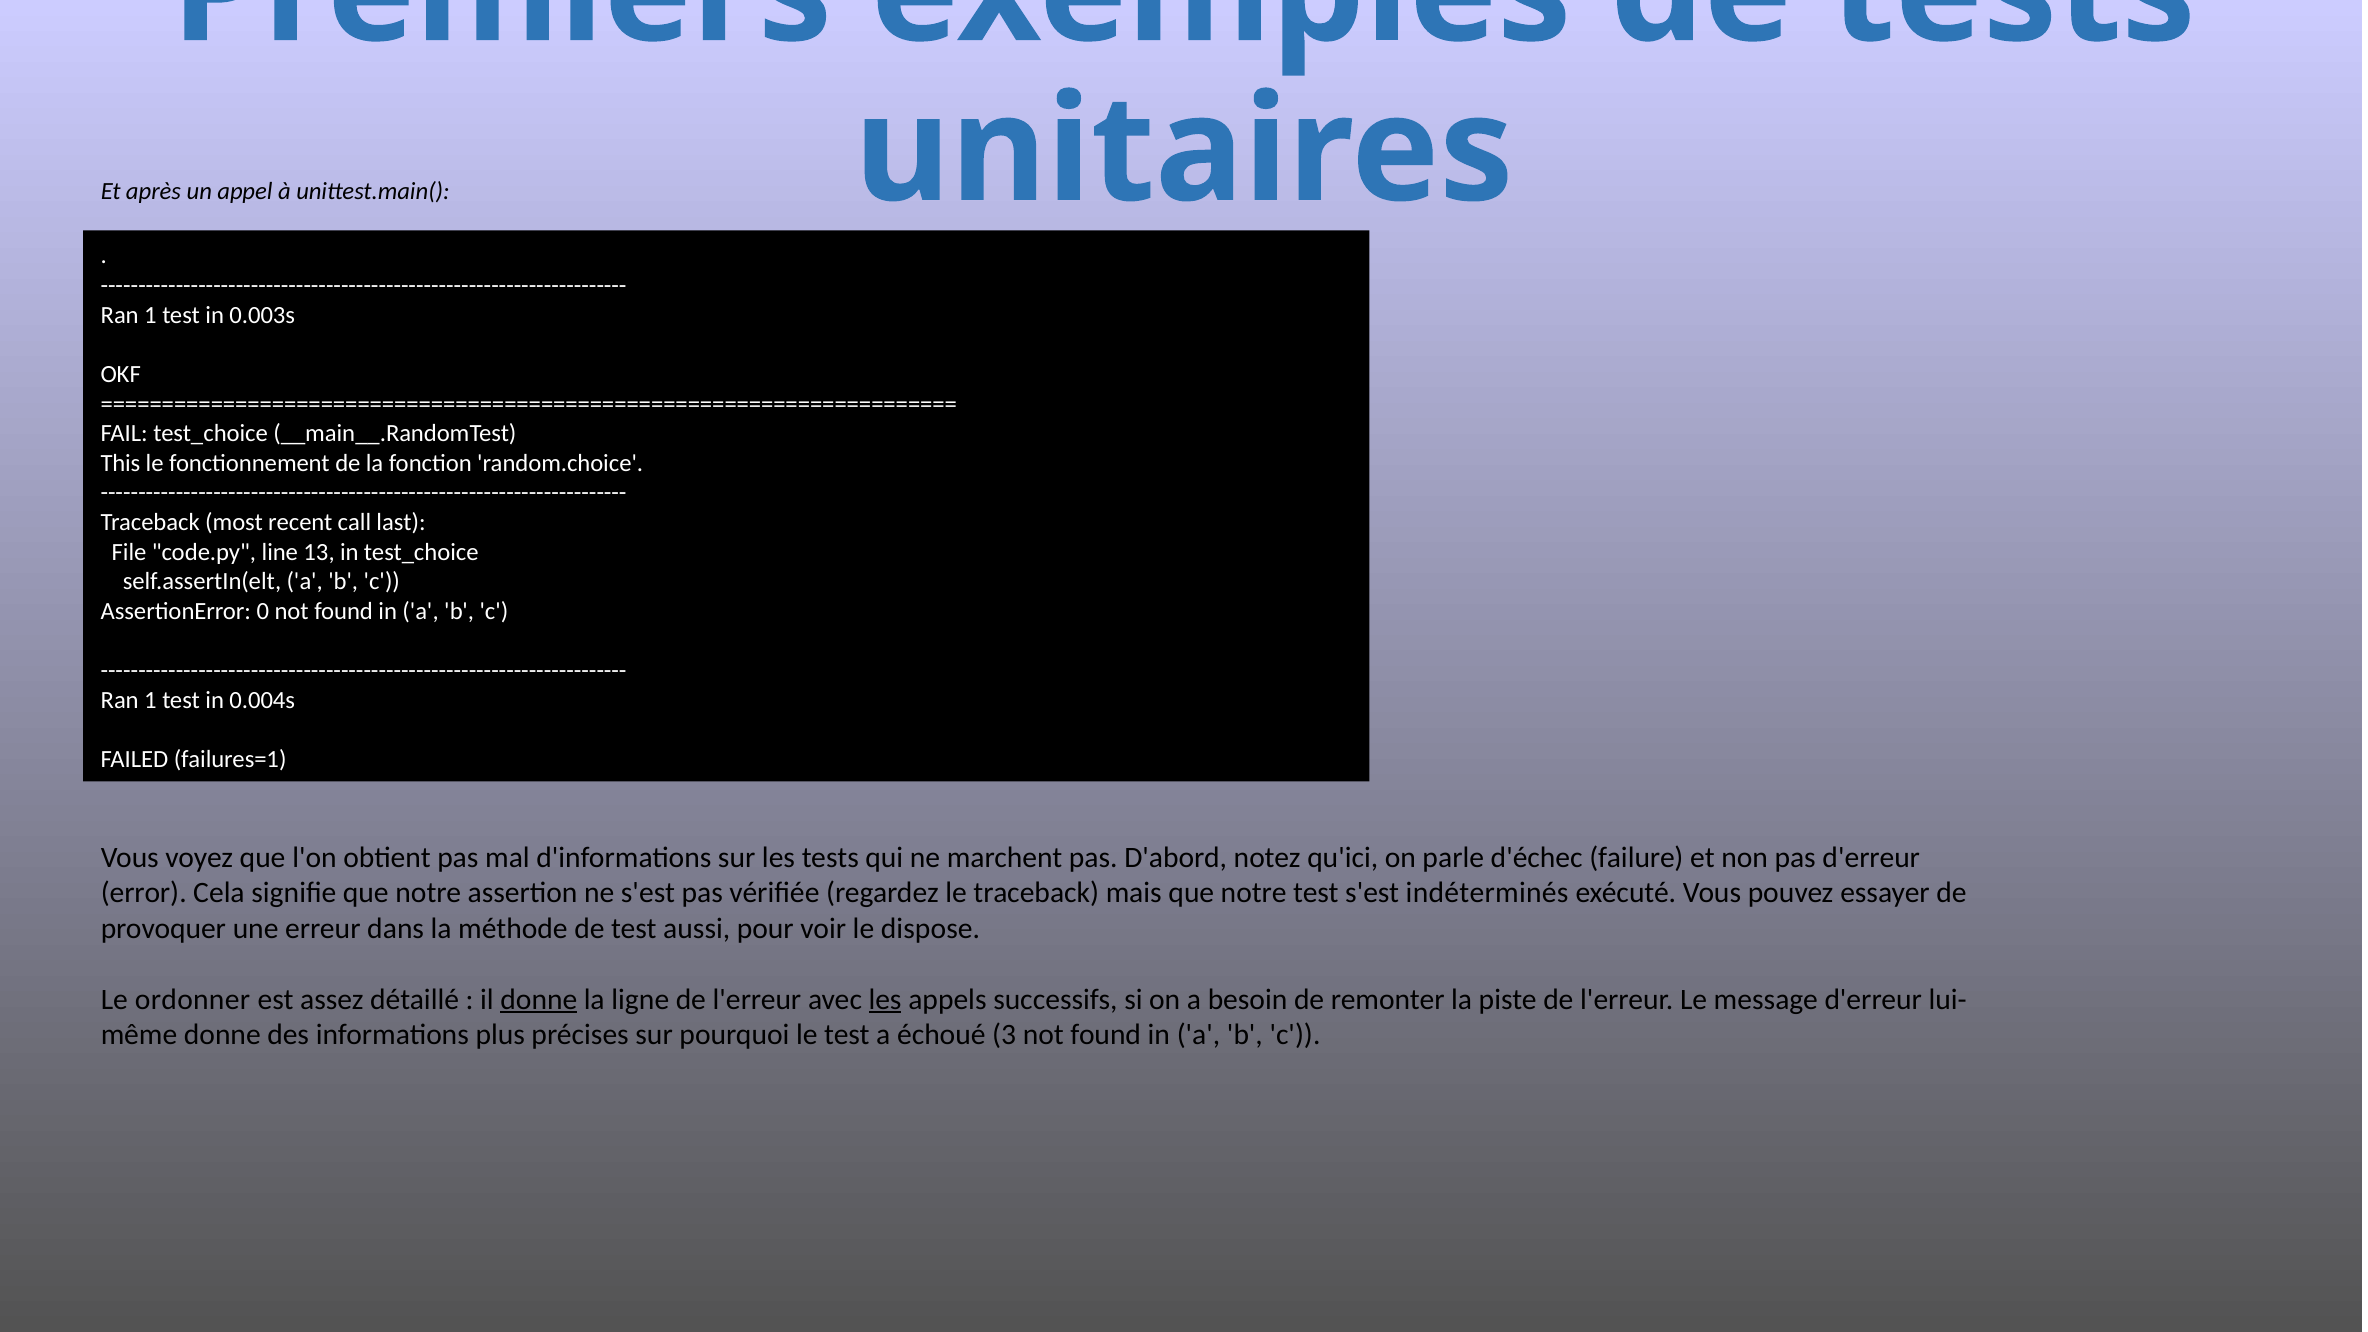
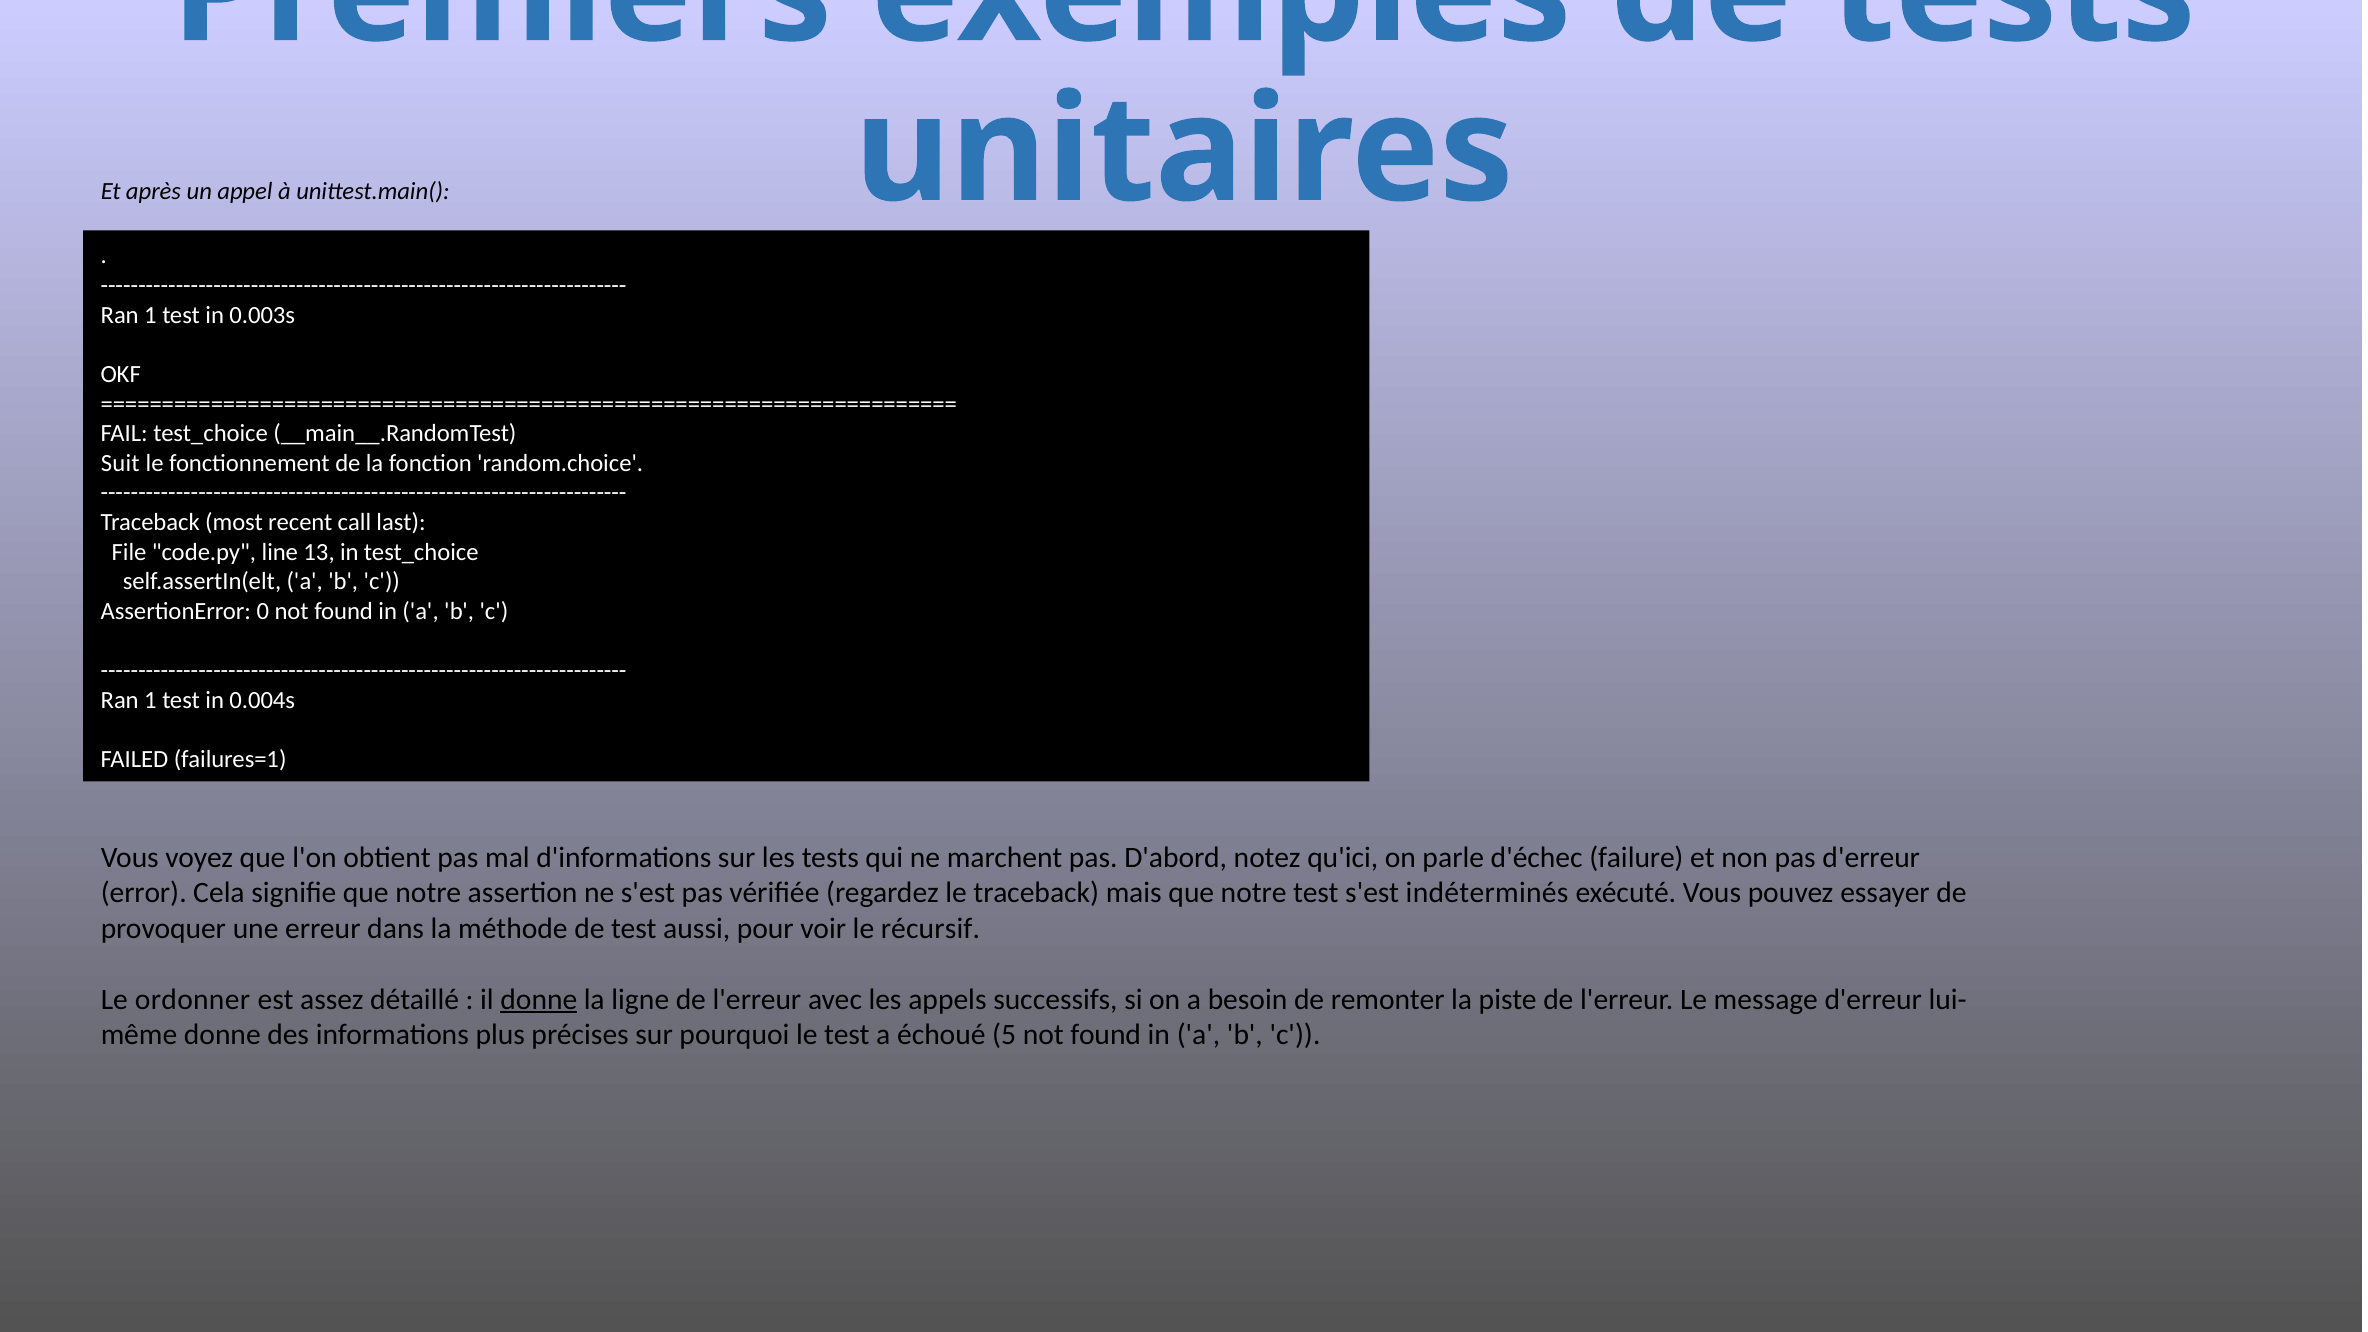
This: This -> Suit (120, 463)
dispose: dispose -> récursif (930, 928)
les underline: present -> none (885, 999)
3: 3 -> 5 (1004, 1035)
